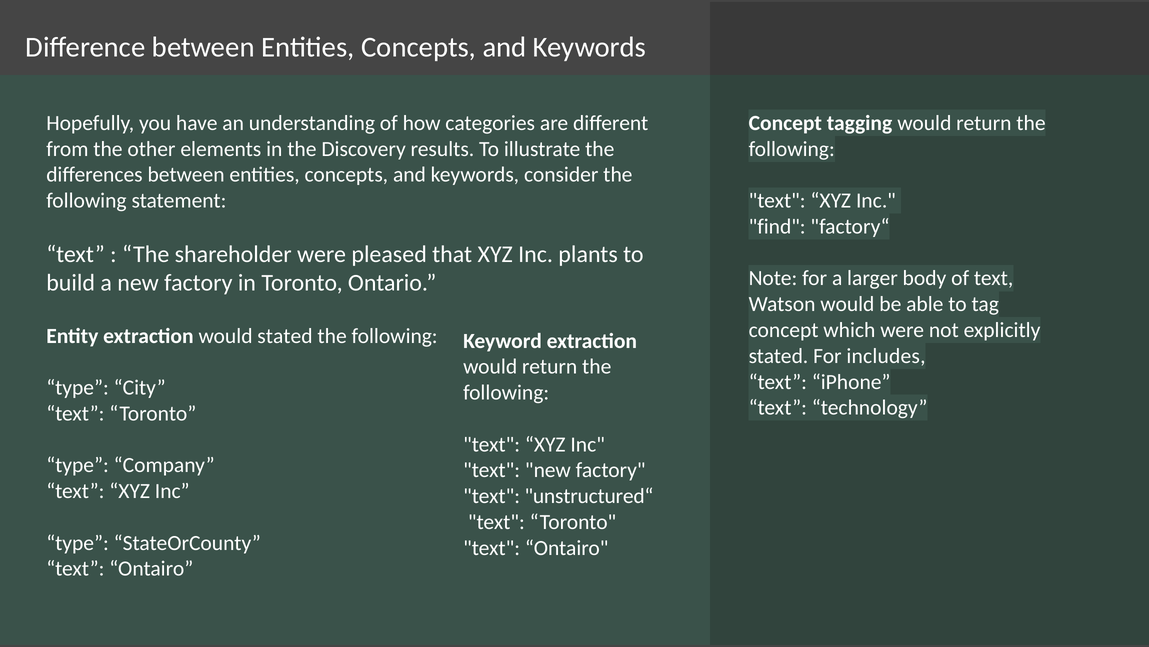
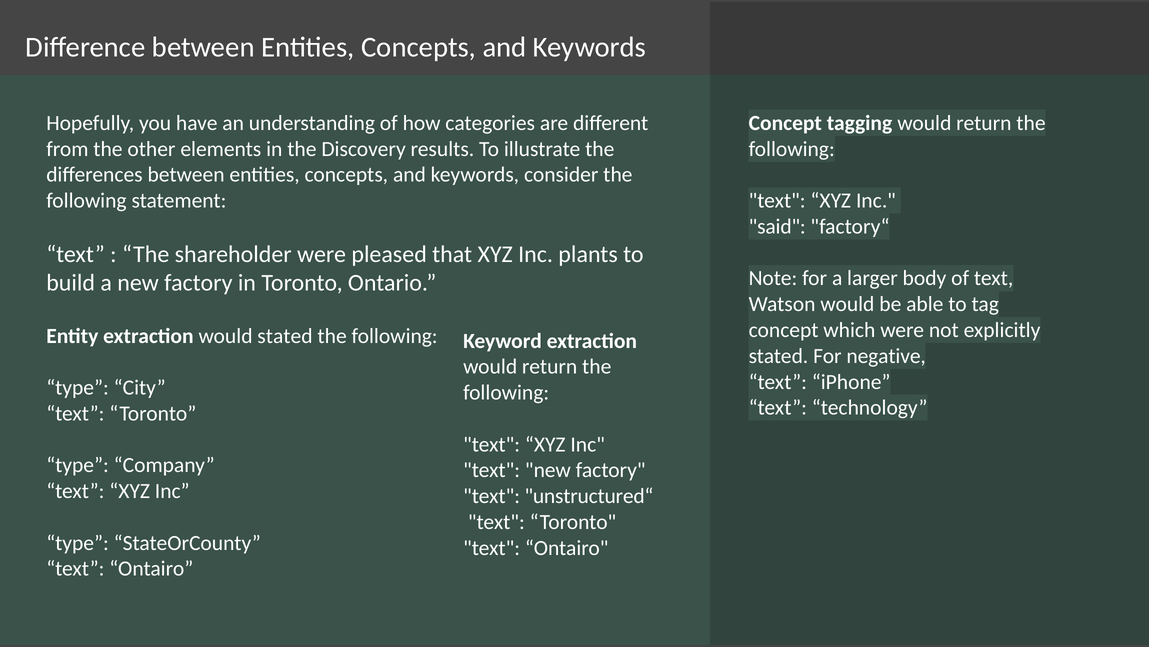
find: find -> said (777, 226)
includes: includes -> negative (886, 356)
